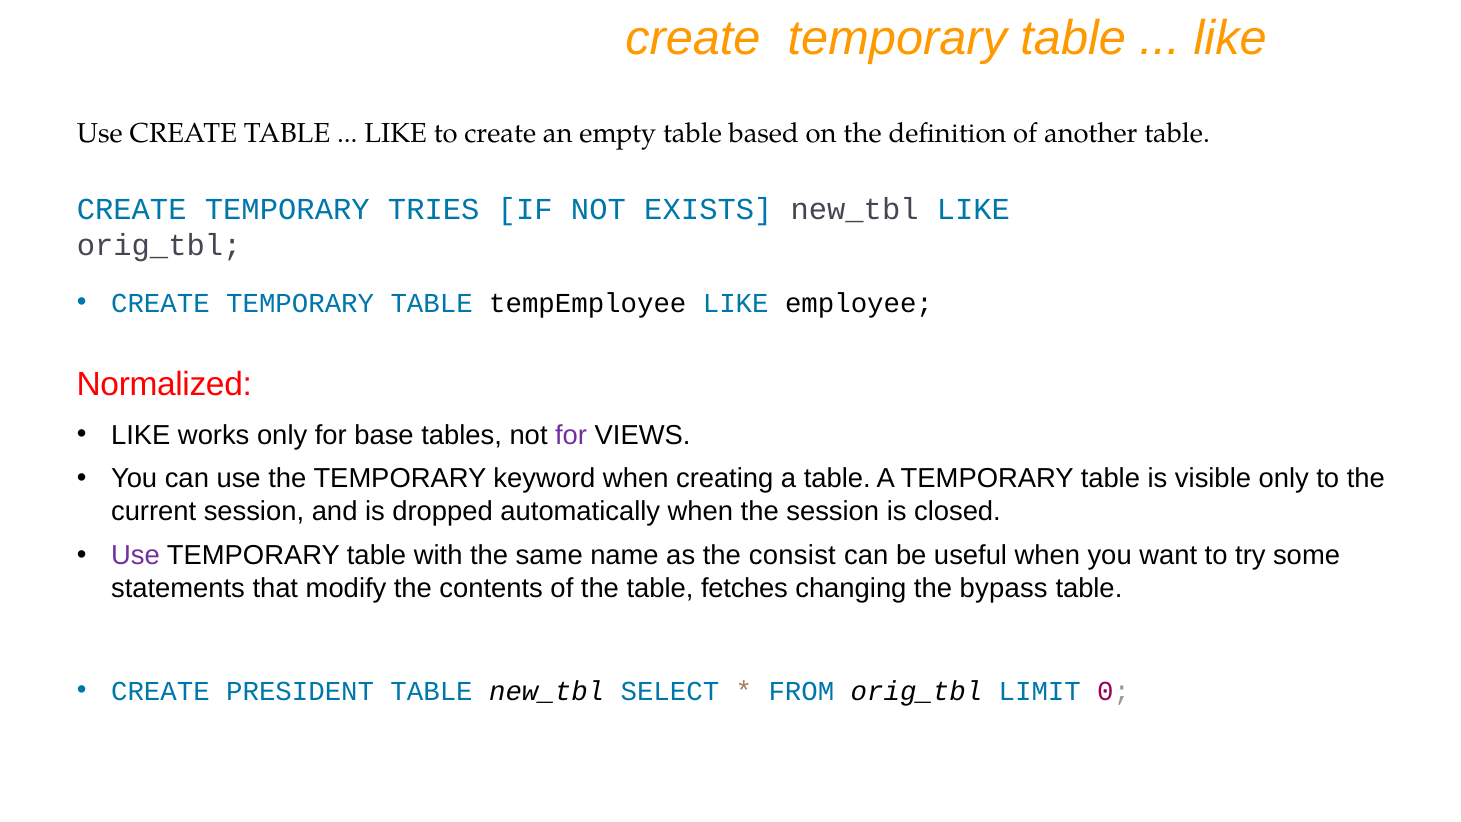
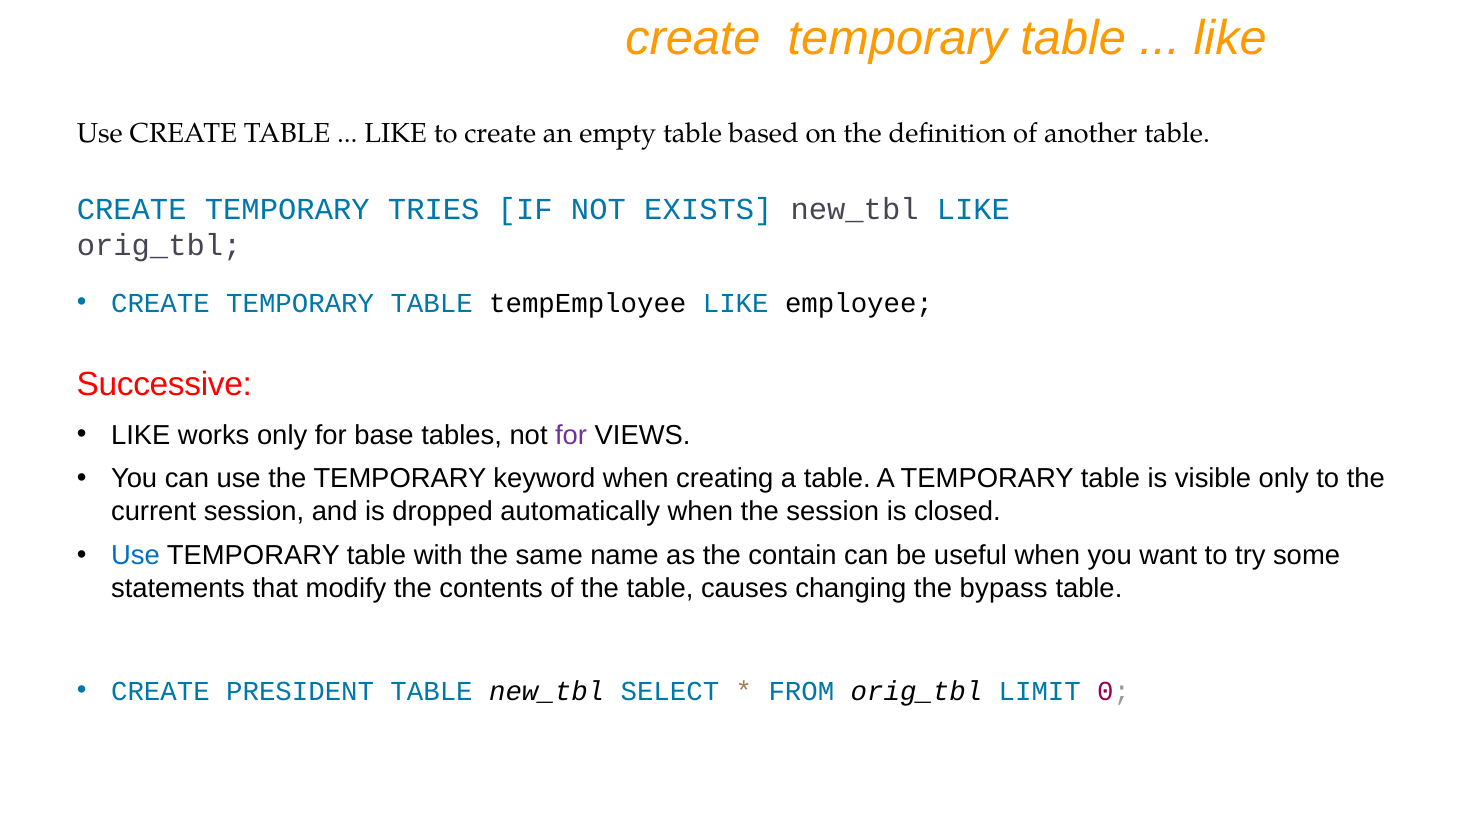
Normalized: Normalized -> Successive (164, 384)
Use colour: purple -> blue (135, 556)
consist: consist -> contain (793, 556)
fetches: fetches -> causes (744, 588)
